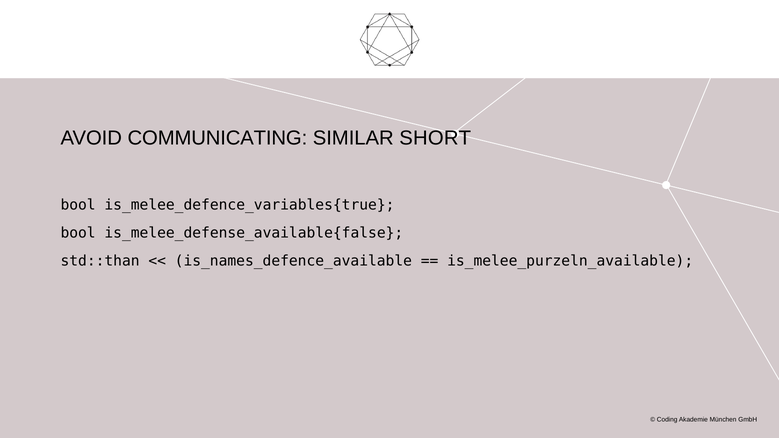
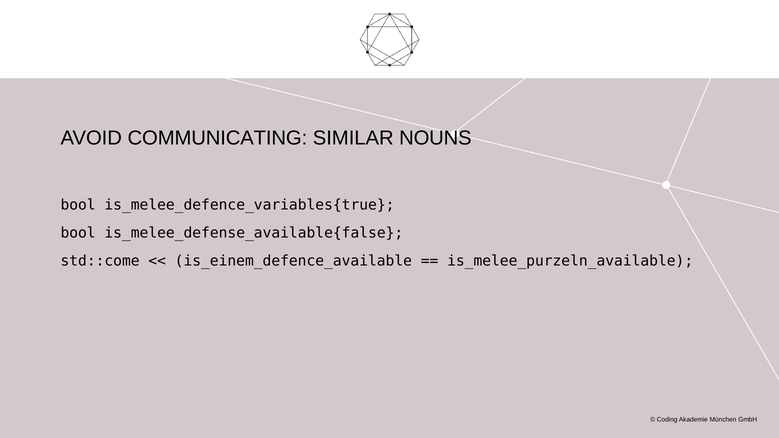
SHORT: SHORT -> NOUNS (435, 138)
std::than: std::than -> std::come (100, 261)
is_names_defence_available: is_names_defence_available -> is_einem_defence_available (293, 261)
